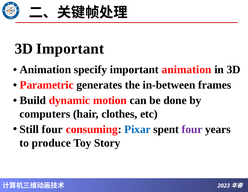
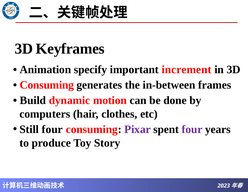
3D Important: Important -> Keyframes (70, 49)
important animation: animation -> increment (187, 69)
Parametric: Parametric -> Consuming (47, 85)
Pixar colour: blue -> purple (138, 129)
